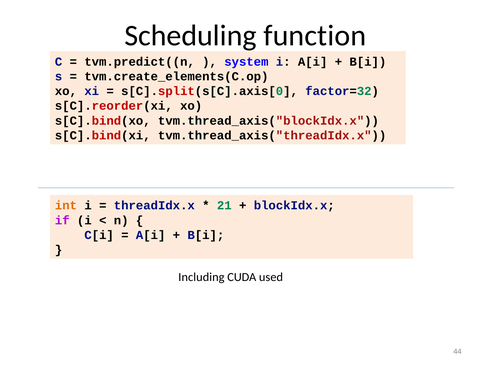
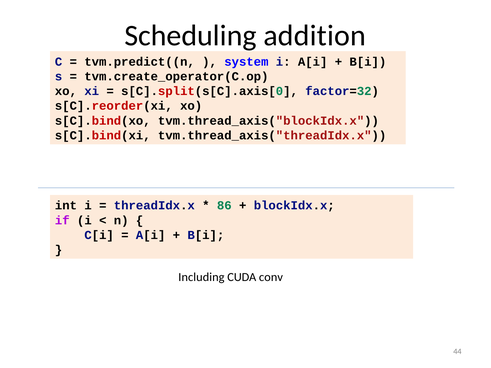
function: function -> addition (315, 35)
tvm.create_elements(C.op: tvm.create_elements(C.op -> tvm.create_operator(C.op (176, 77)
int colour: orange -> black (66, 206)
21: 21 -> 86 (224, 206)
used: used -> conv (271, 277)
